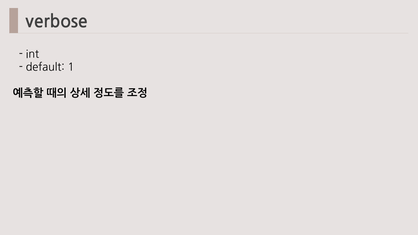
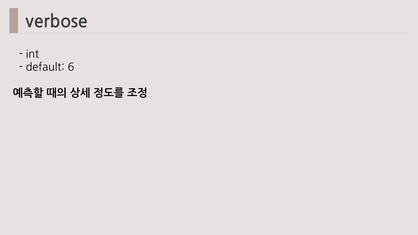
1: 1 -> 6 (71, 67)
